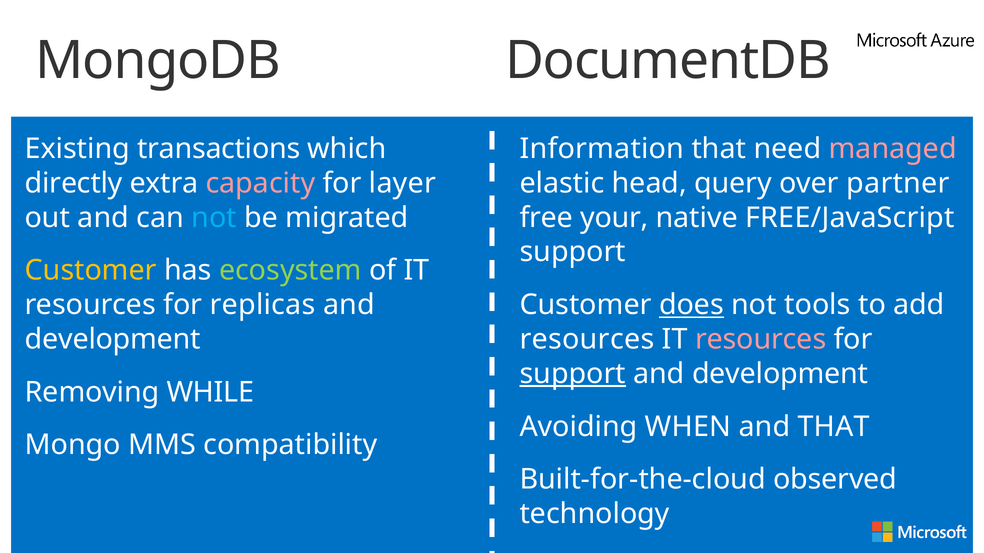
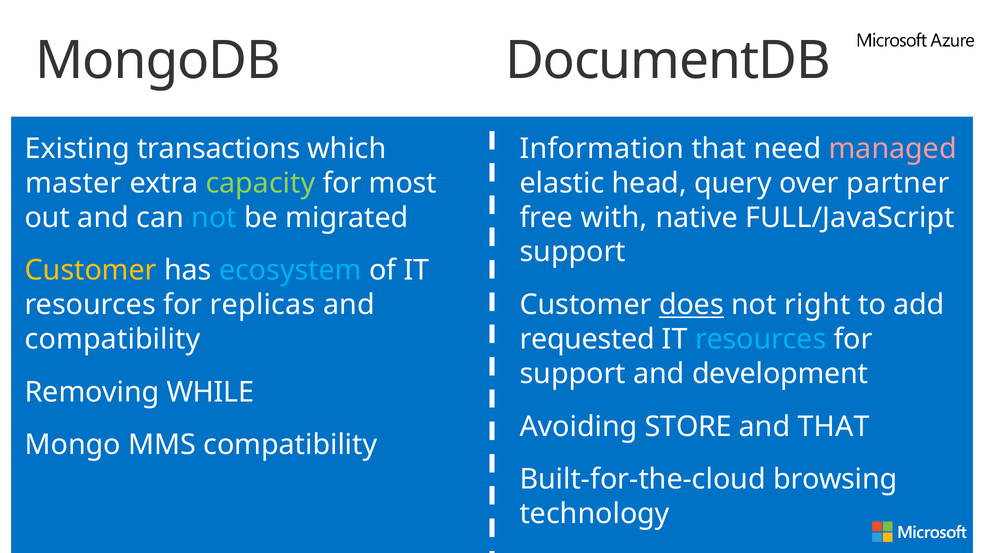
directly: directly -> master (73, 183)
capacity colour: pink -> light green (260, 183)
layer: layer -> most (403, 183)
your: your -> with (614, 218)
FREE/JavaScript: FREE/JavaScript -> FULL/JavaScript (850, 218)
ecosystem colour: light green -> light blue (290, 271)
tools: tools -> right (817, 305)
development: development -> compatibility (113, 340)
resources: resources -> requested (587, 340)
resources colour: pink -> light blue (761, 340)
support underline: present -> none (573, 374)
WHEN: WHEN -> STORE (688, 427)
observed: observed -> browsing (835, 480)
